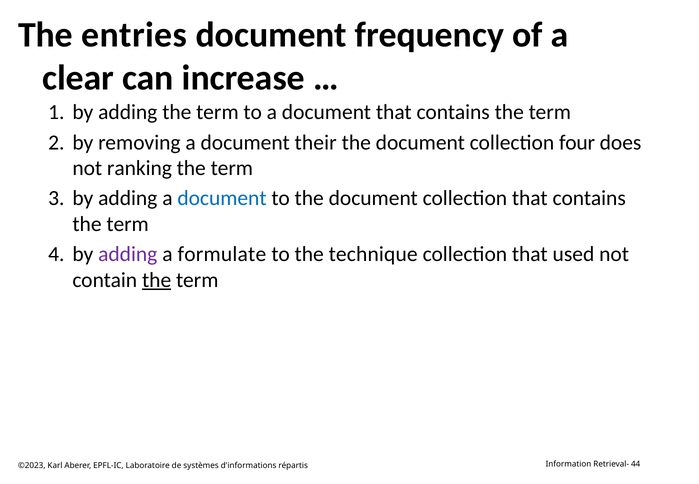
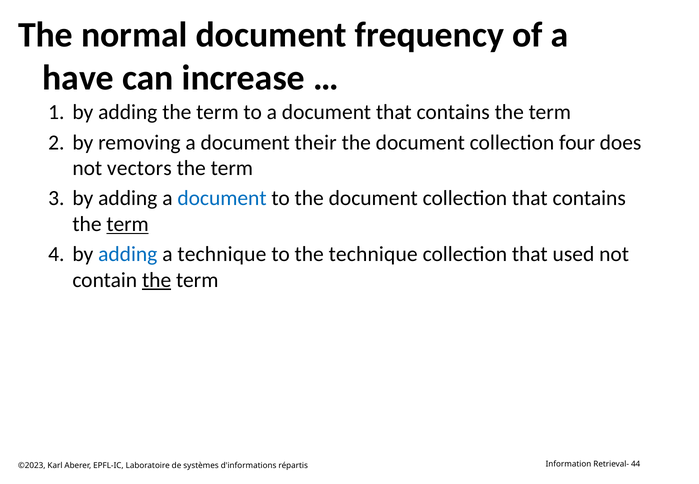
entries: entries -> normal (134, 35)
clear: clear -> have (78, 78)
ranking: ranking -> vectors (139, 168)
term underline: none -> present (128, 224)
adding colour: purple -> blue (128, 254)
a formulate: formulate -> technique (222, 254)
